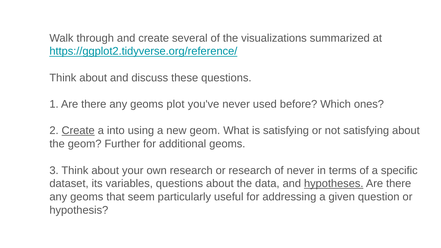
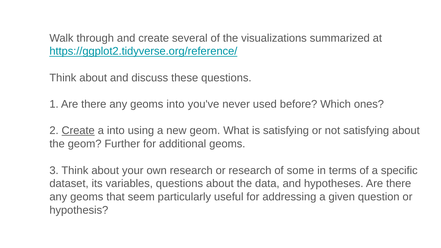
geoms plot: plot -> into (175, 104)
of never: never -> some (300, 170)
hypotheses underline: present -> none (334, 184)
